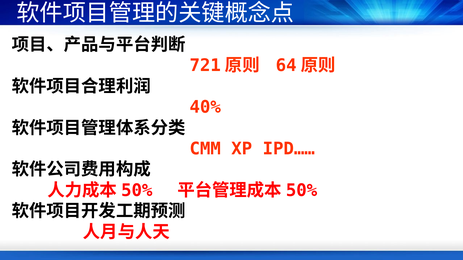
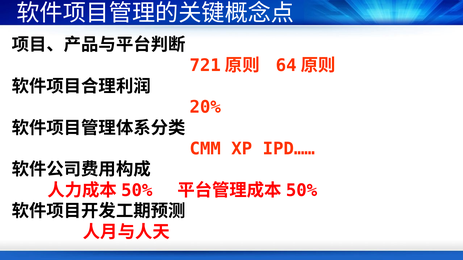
40%: 40% -> 20% (205, 107)
